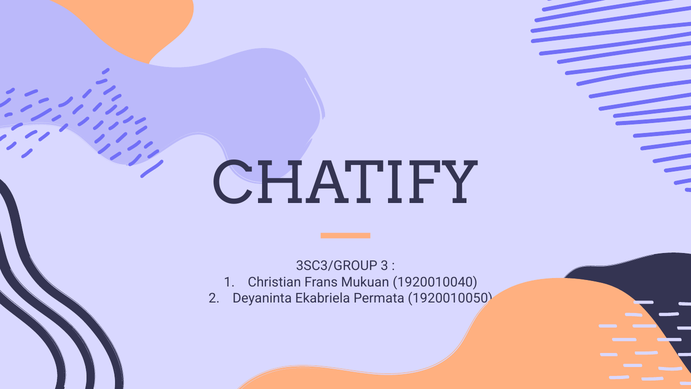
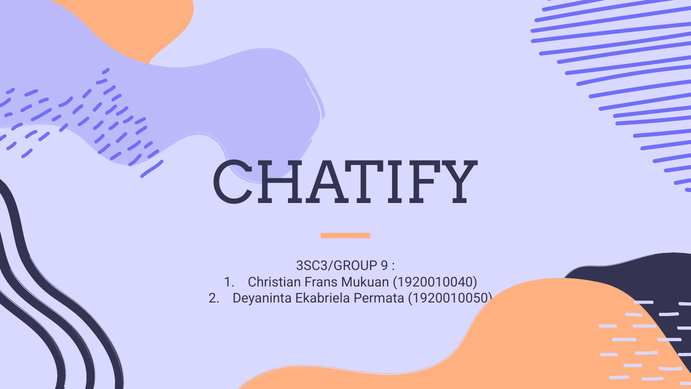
3: 3 -> 9 (385, 266)
